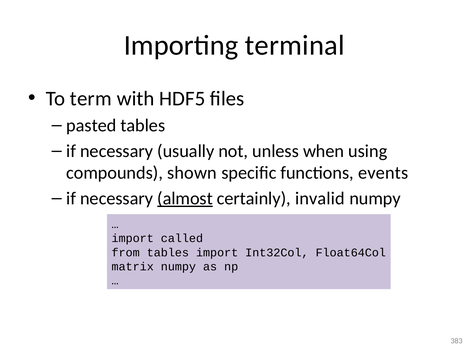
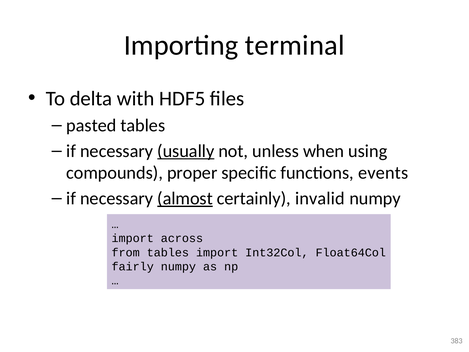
term: term -> delta (91, 98)
usually underline: none -> present (186, 151)
shown: shown -> proper (192, 173)
called: called -> across (182, 238)
matrix: matrix -> fairly (133, 266)
